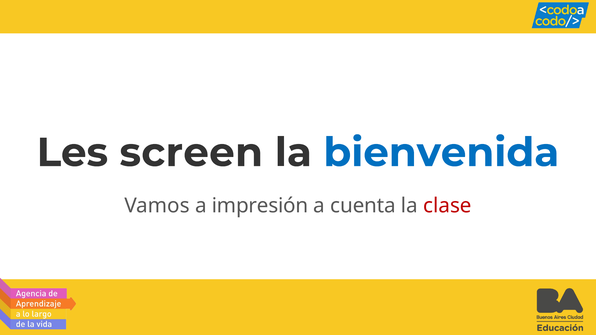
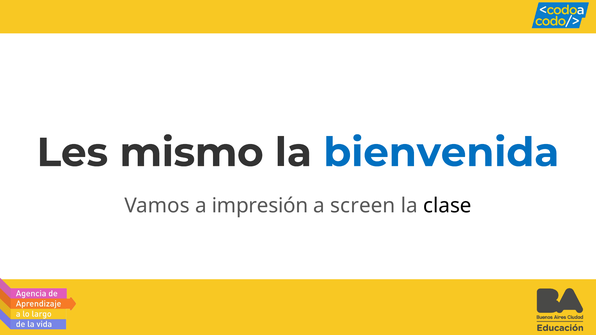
screen: screen -> mismo (192, 153)
cuenta: cuenta -> screen (363, 206)
clase colour: red -> black (447, 206)
